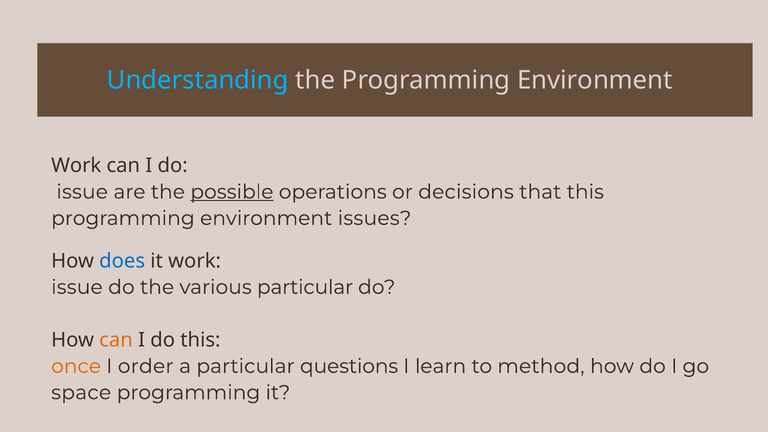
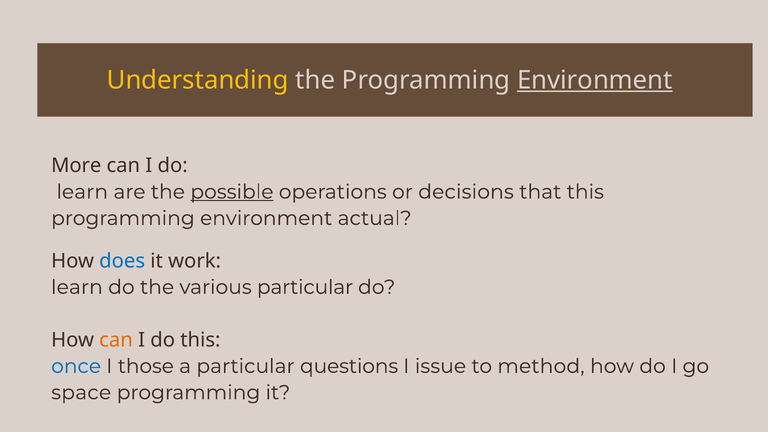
Understanding colour: light blue -> yellow (198, 80)
Environment underline: none -> present (595, 80)
Work: Work -> More (76, 166)
issue: issue -> learn (82, 192)
issues: issues -> actual (375, 218)
issue: issue -> learn (77, 287)
once colour: orange -> blue (76, 366)
order: order -> those (146, 366)
learn: learn -> issue (440, 366)
